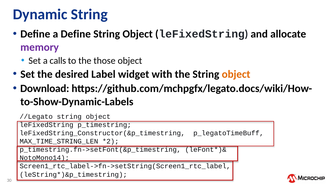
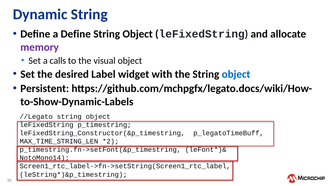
those: those -> visual (105, 61)
object colour: orange -> blue (236, 74)
Download: Download -> Persistent (45, 88)
